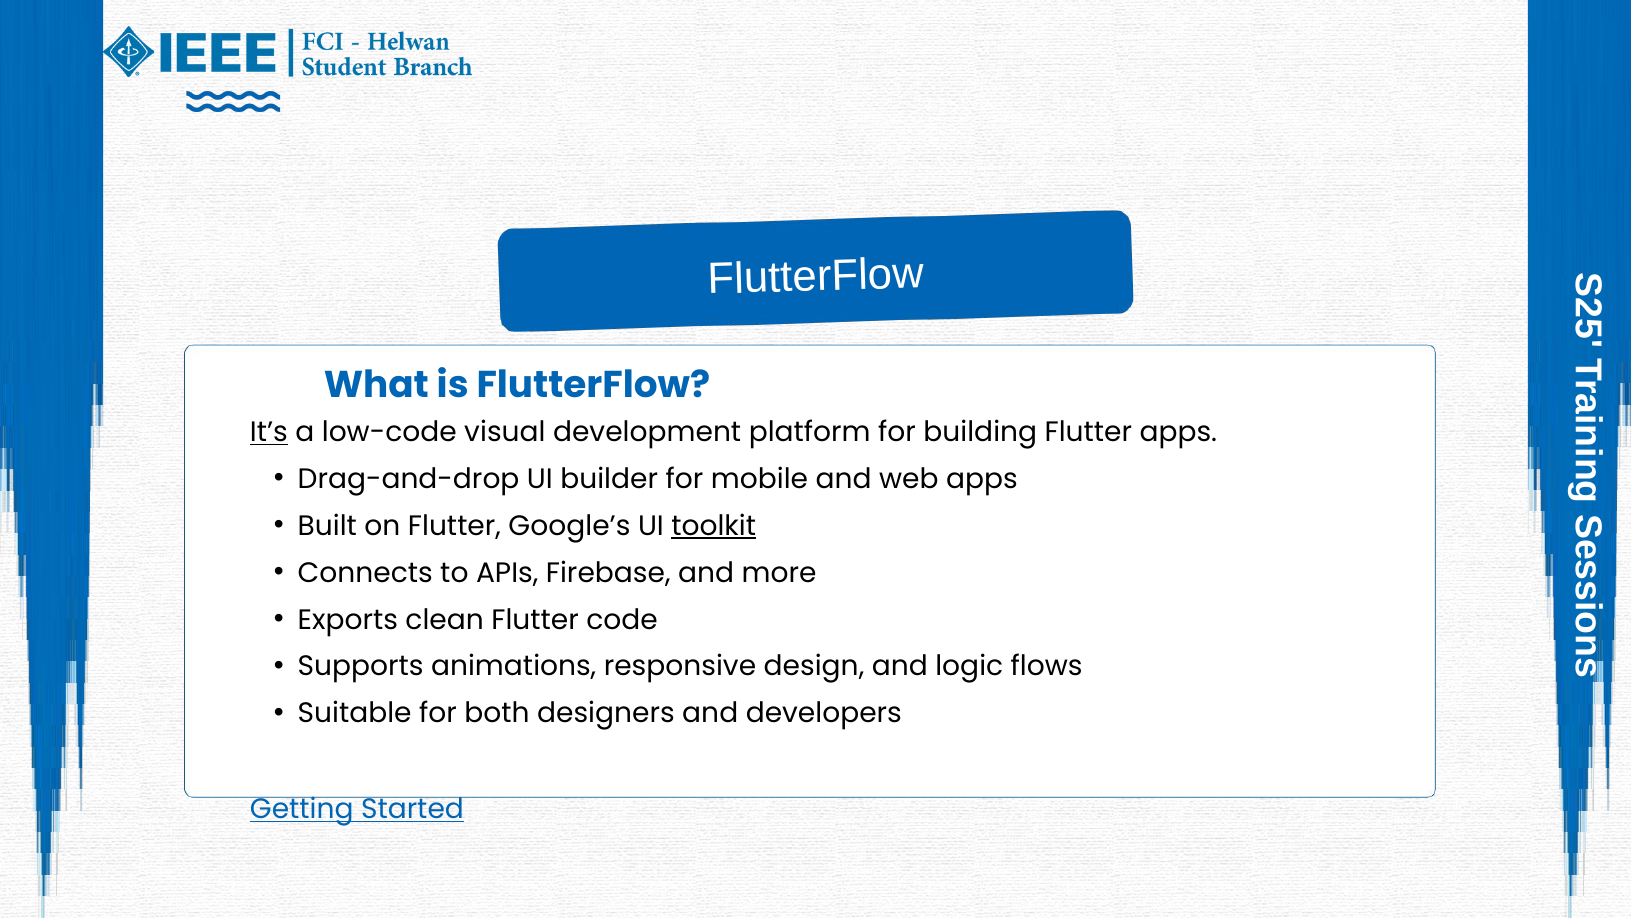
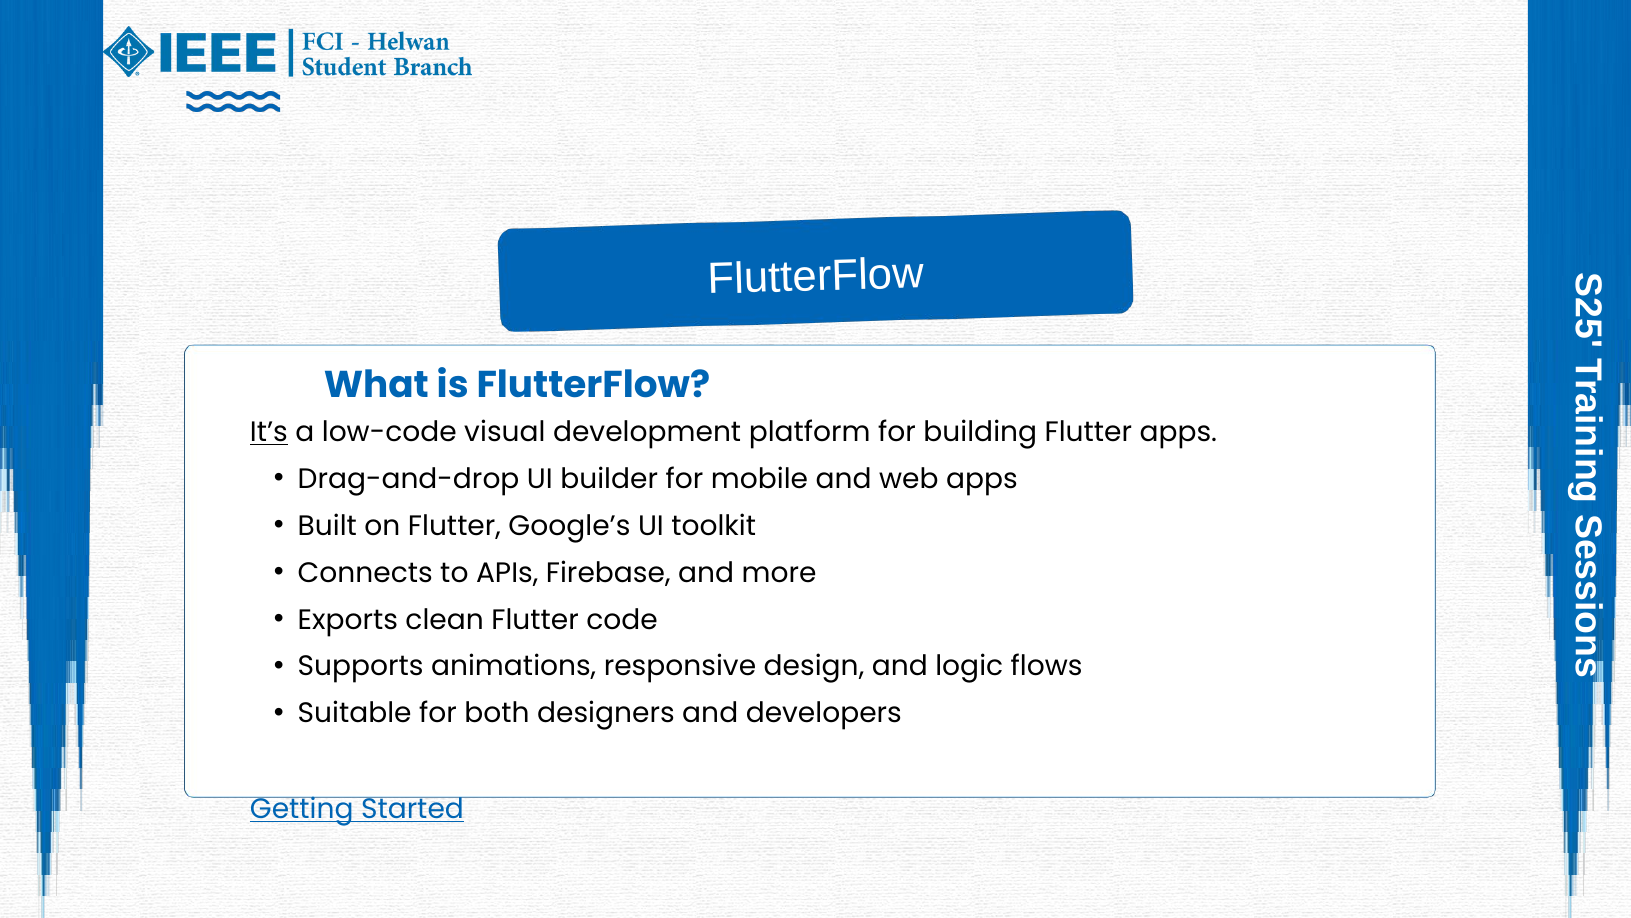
toolkit underline: present -> none (714, 526)
